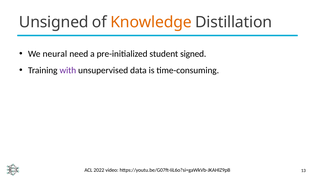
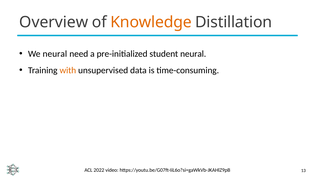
Unsigned: Unsigned -> Overview (54, 22)
student signed: signed -> neural (193, 54)
with colour: purple -> orange (68, 70)
